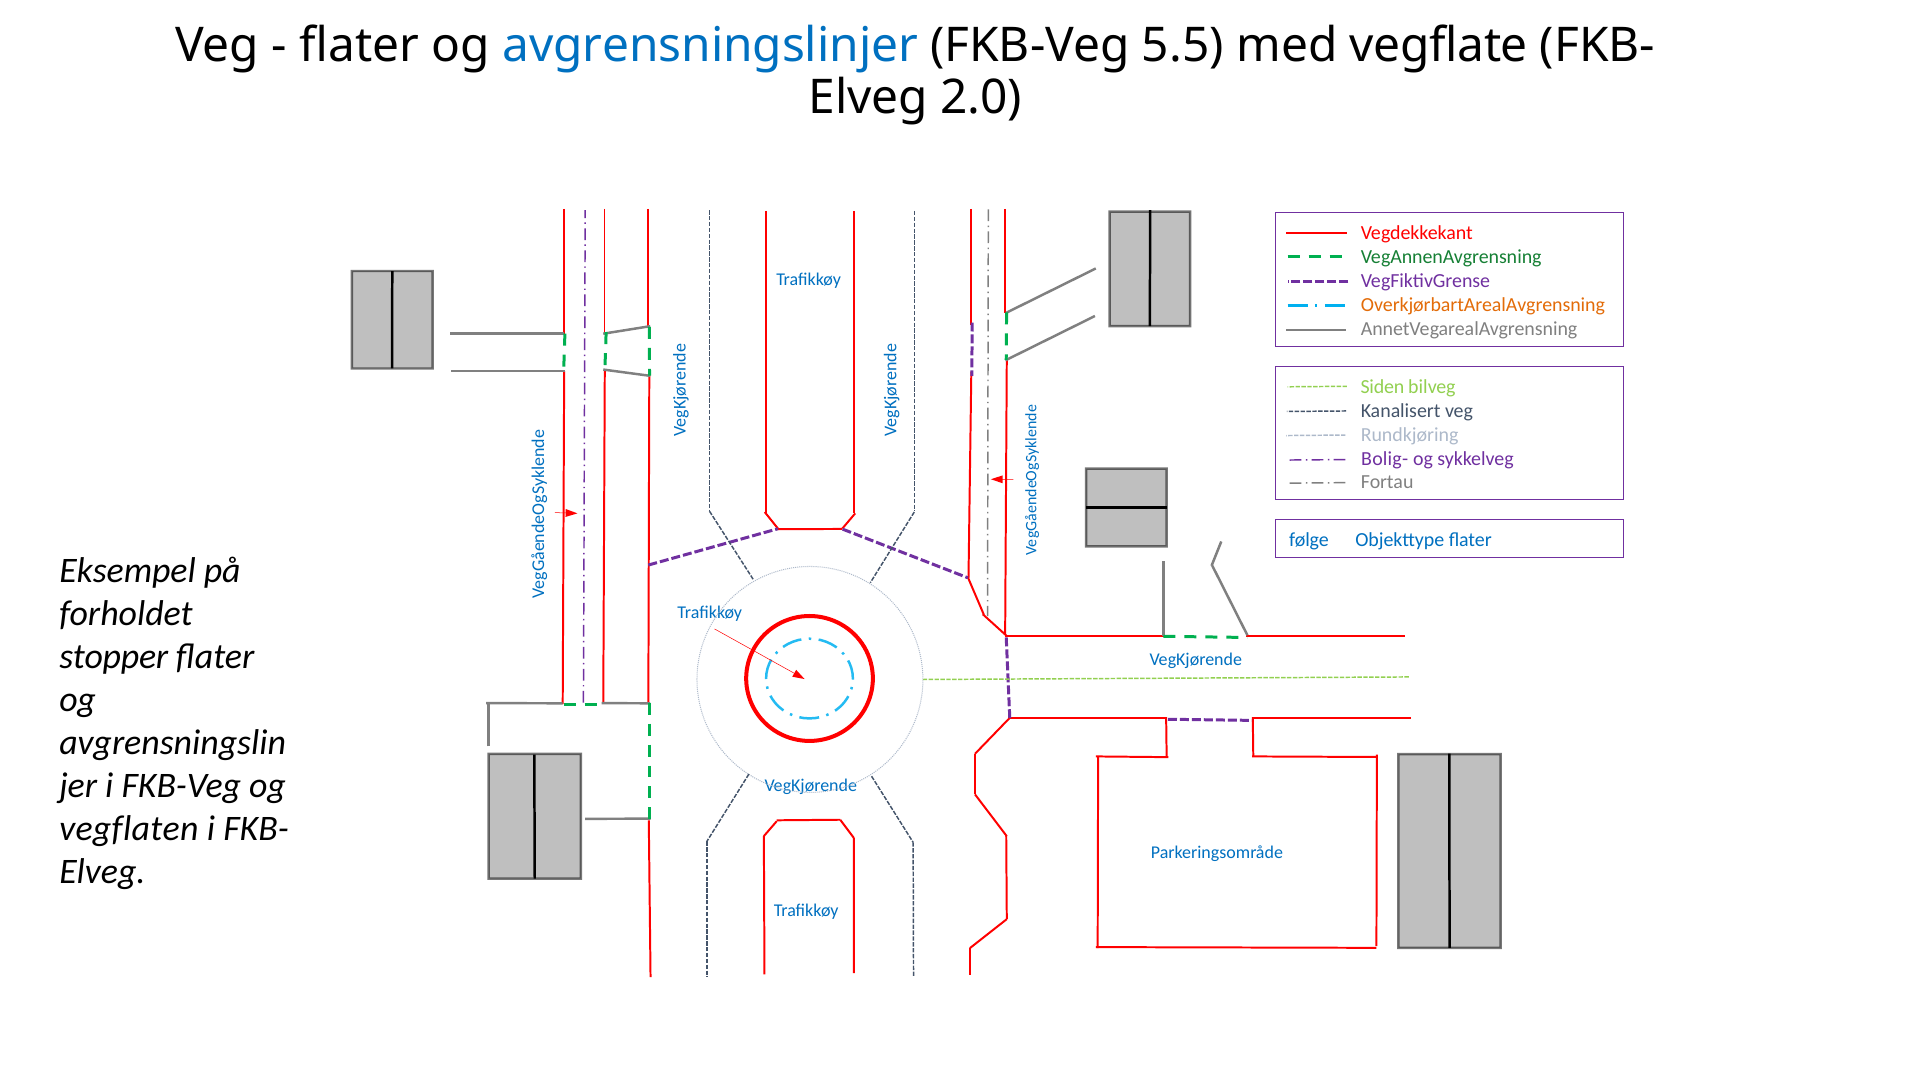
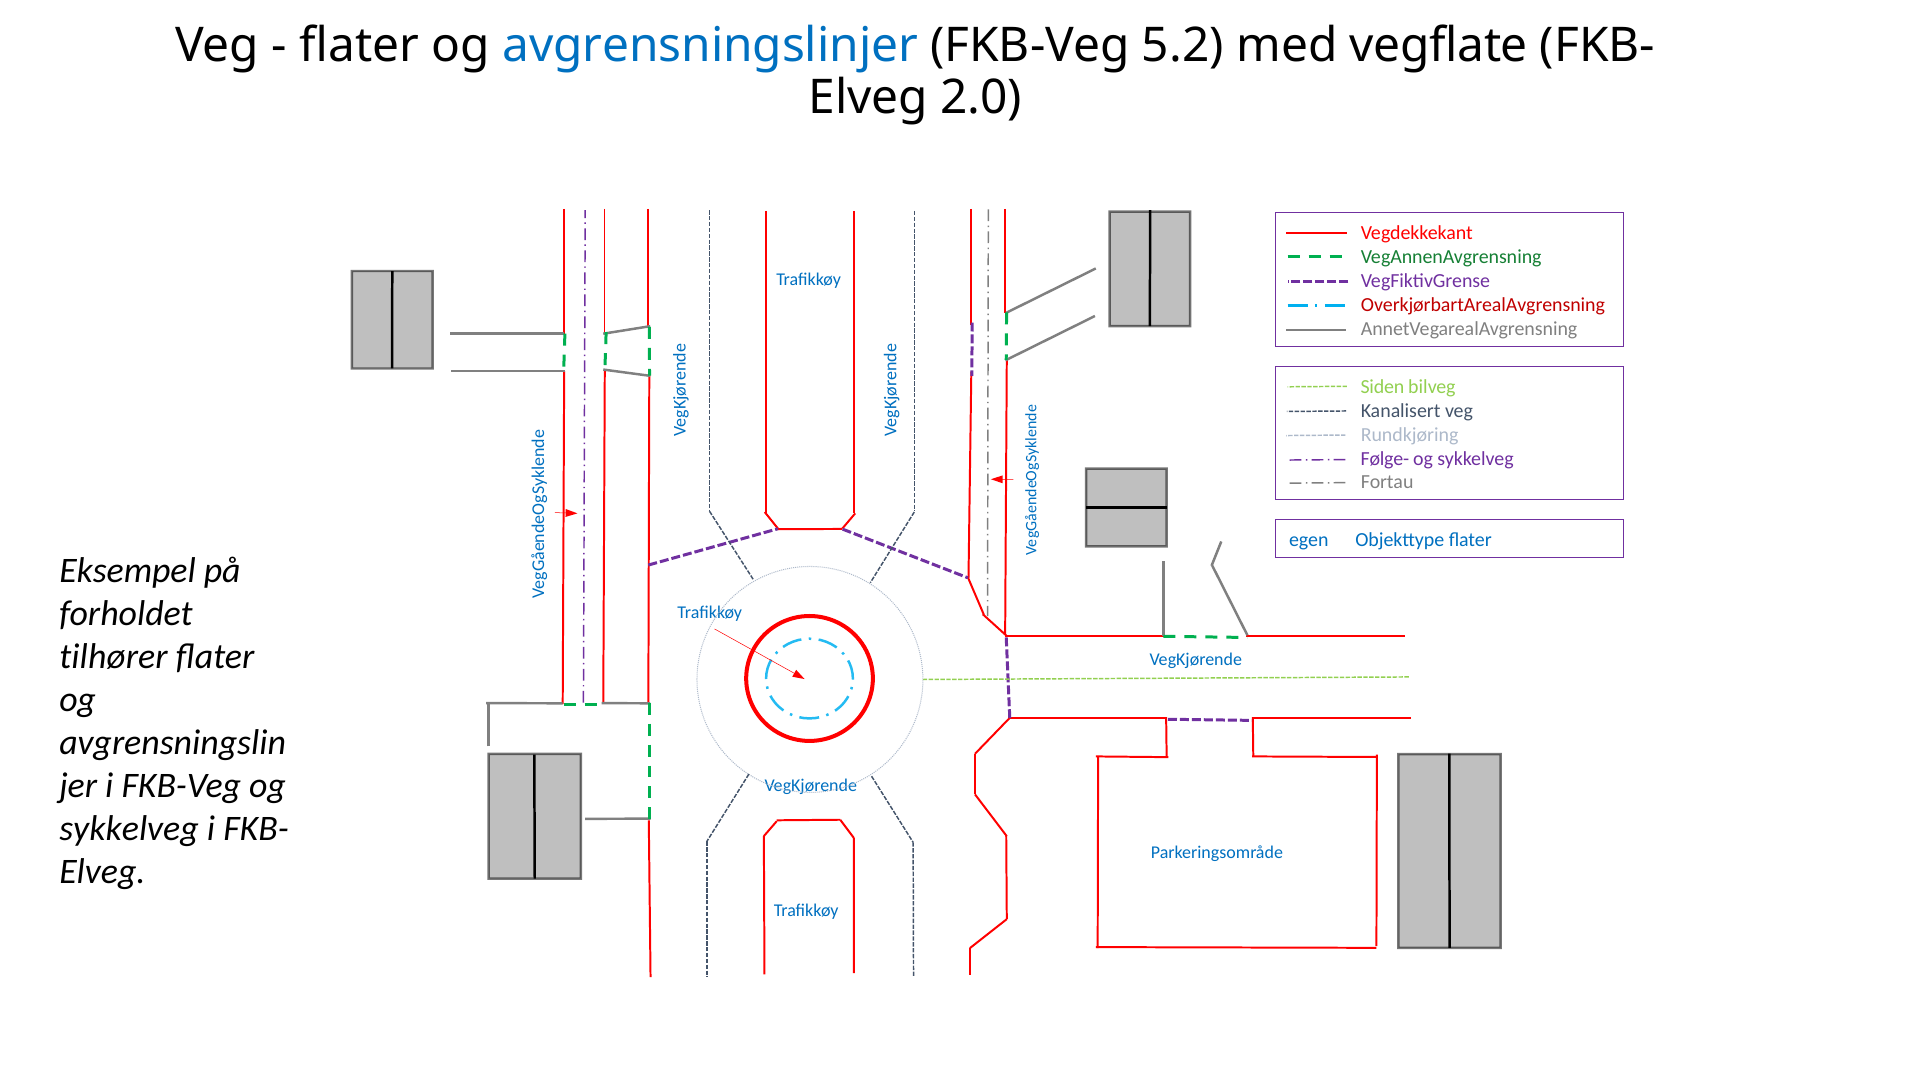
5.5: 5.5 -> 5.2 (1183, 46)
OverkjørbartArealAvgrensning colour: orange -> red (1483, 305)
Bolig-: Bolig- -> Følge- (1385, 458)
følge: følge -> egen (1309, 540)
stopper: stopper -> tilhører (113, 657)
vegflaten: vegflaten -> sykkelveg (129, 829)
